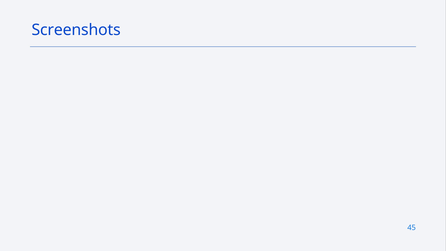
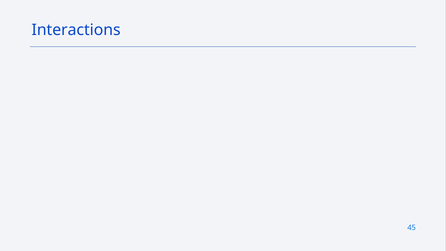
Screenshots: Screenshots -> Interactions (76, 30)
